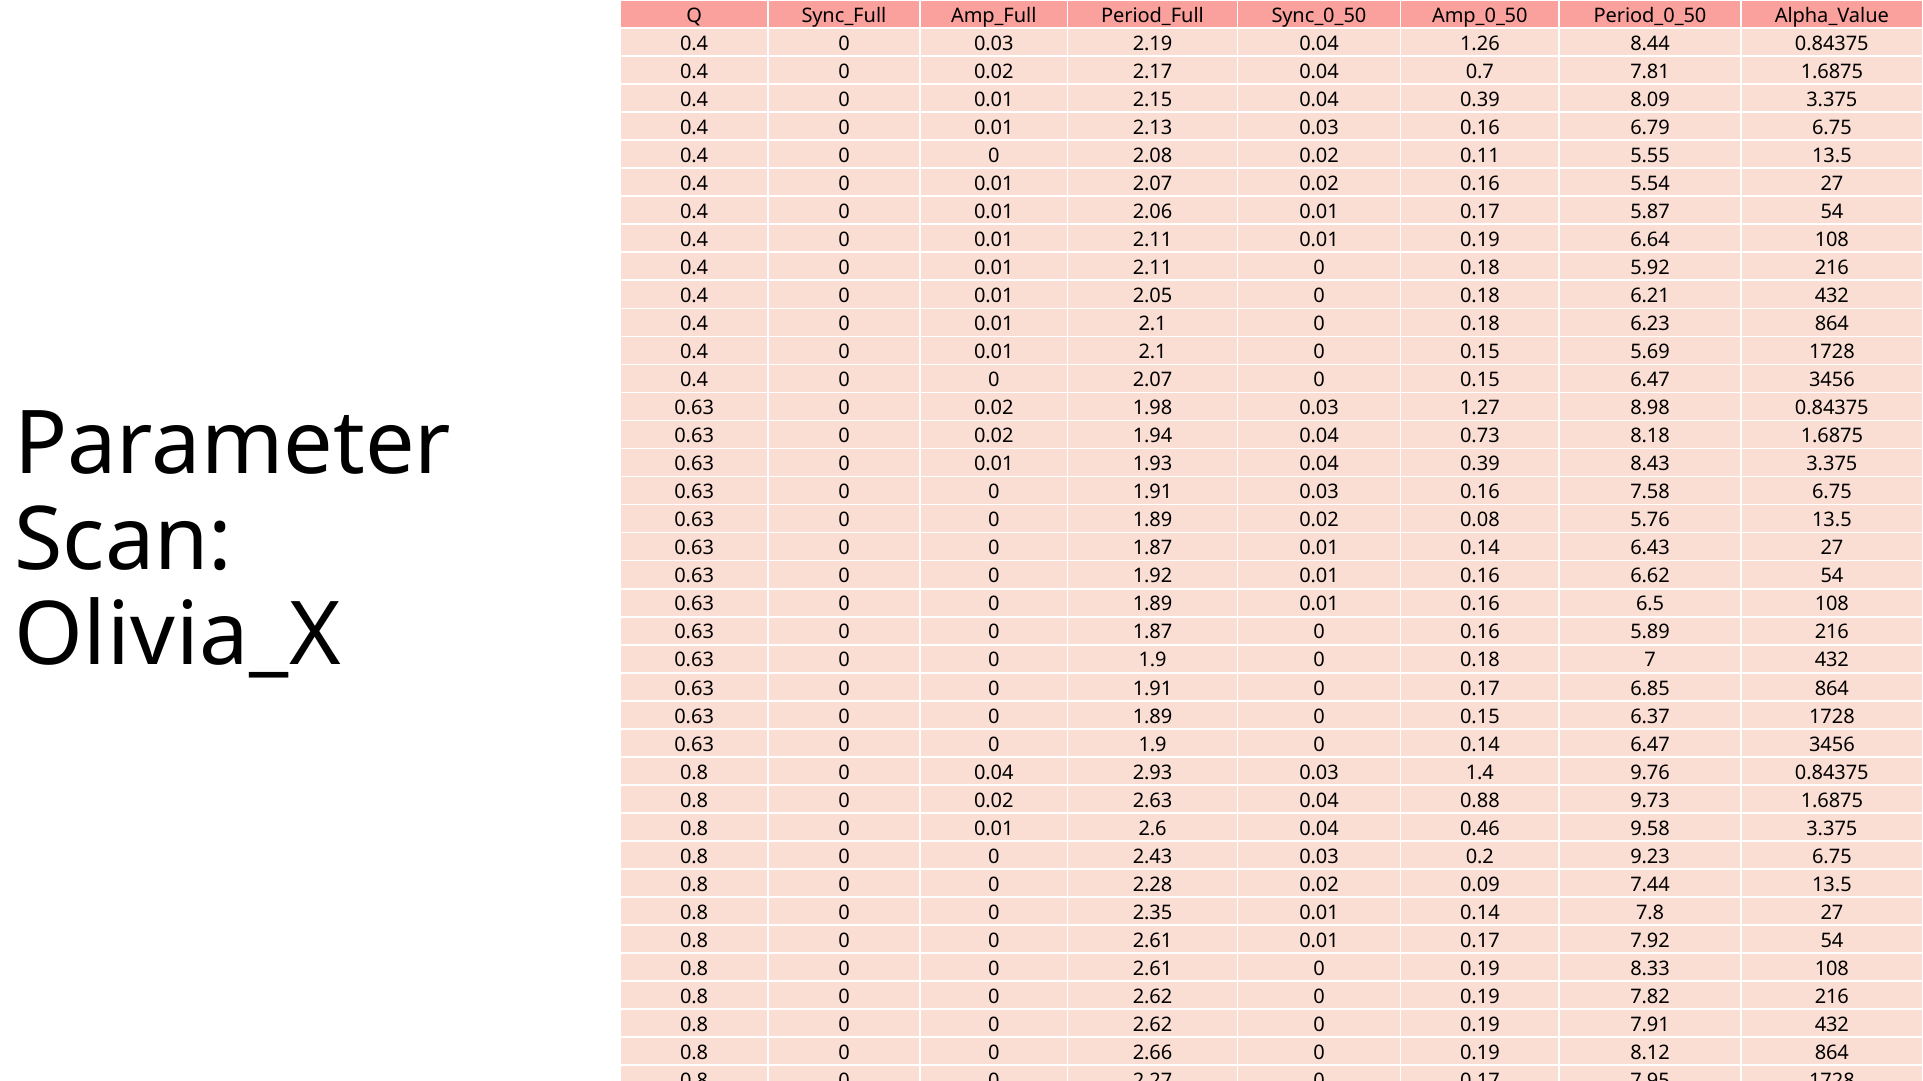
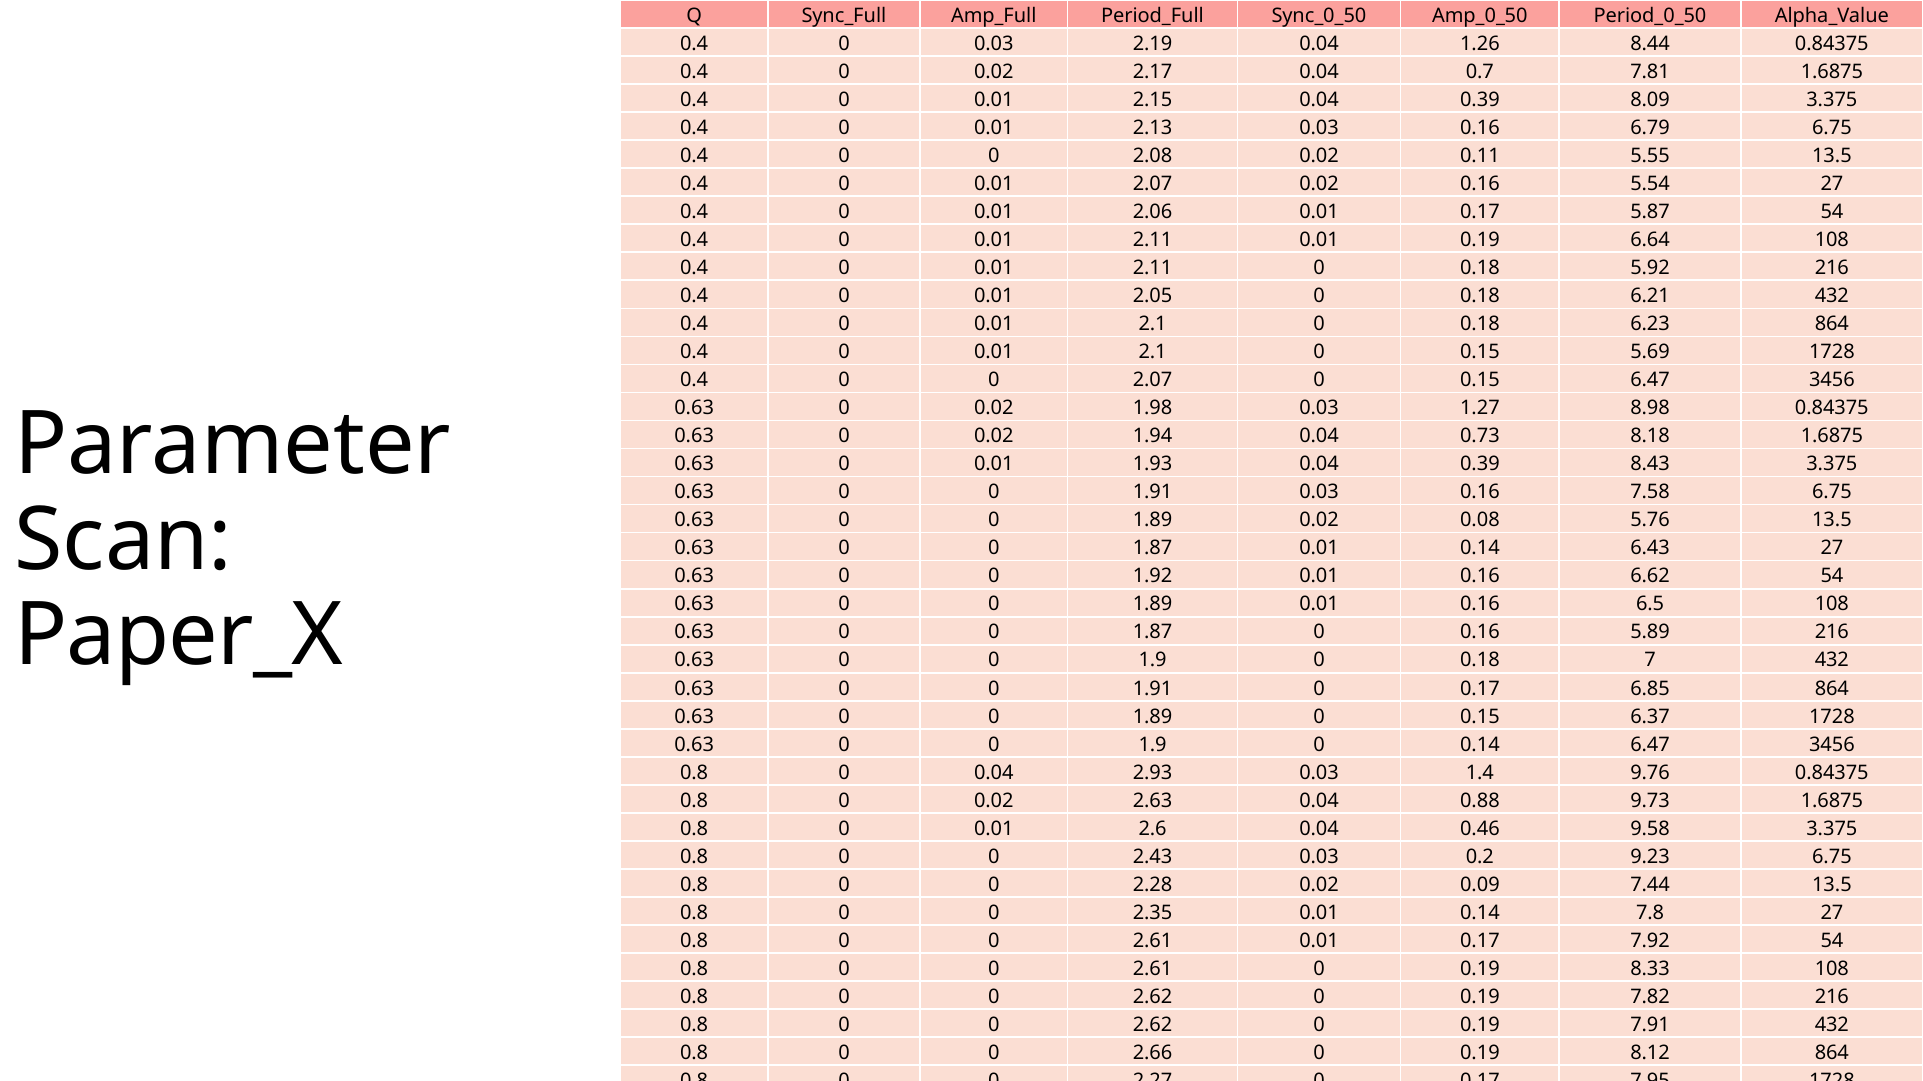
Olivia_X: Olivia_X -> Paper_X (179, 635)
